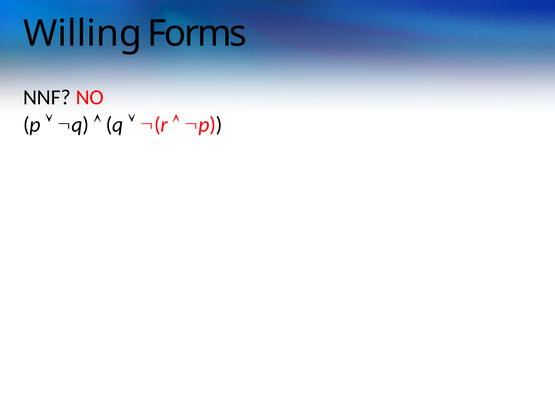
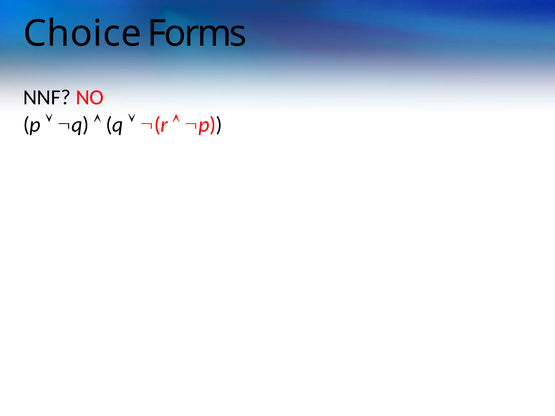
Willing: Willing -> Choice (82, 34)
